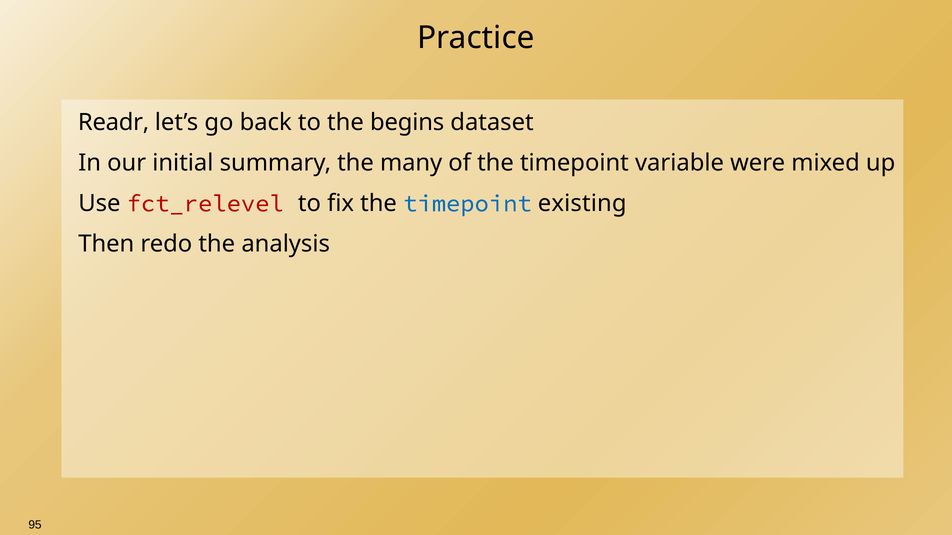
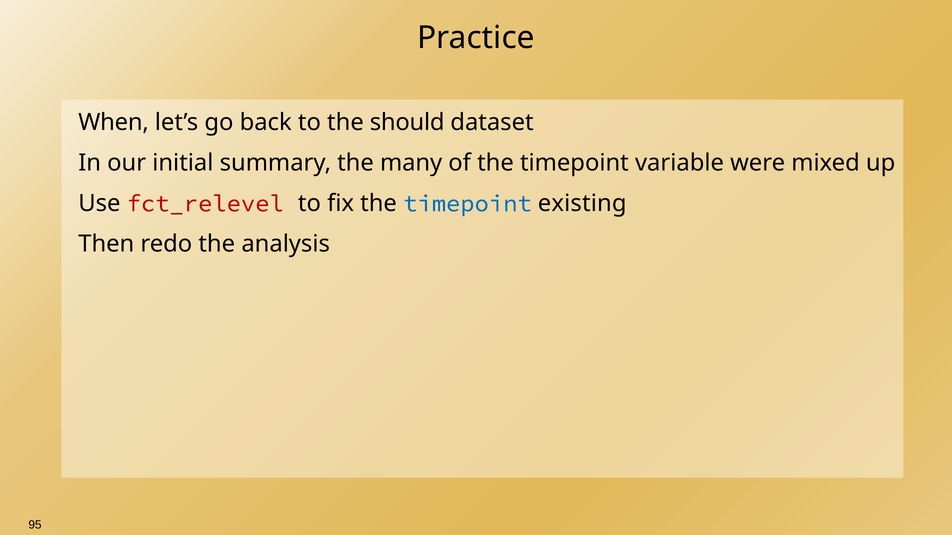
Readr: Readr -> When (114, 123)
begins: begins -> should (407, 123)
